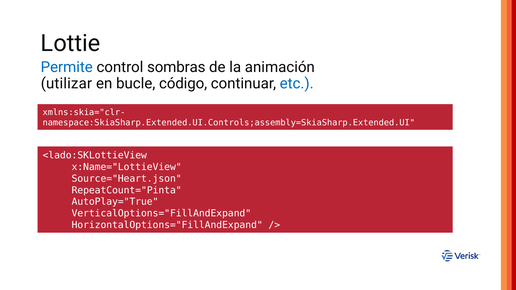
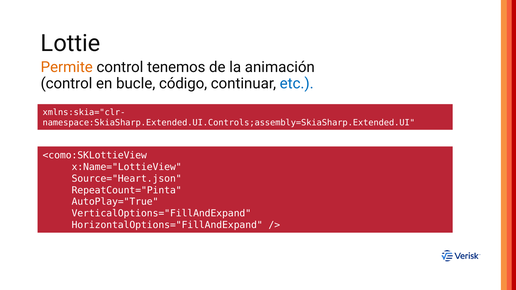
Permite colour: blue -> orange (67, 67)
sombras: sombras -> tenemos (176, 67)
utilizar: utilizar -> control (66, 84)
<lado:SKLottieView: <lado:SKLottieView -> <como:SKLottieView (95, 156)
